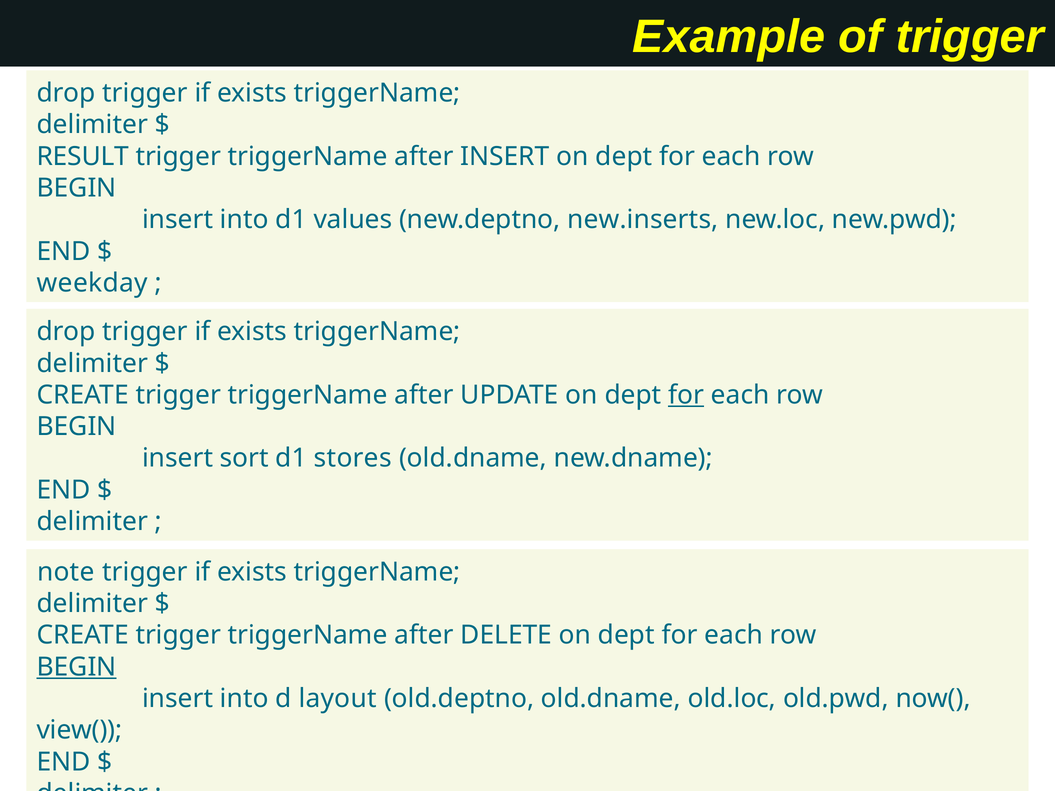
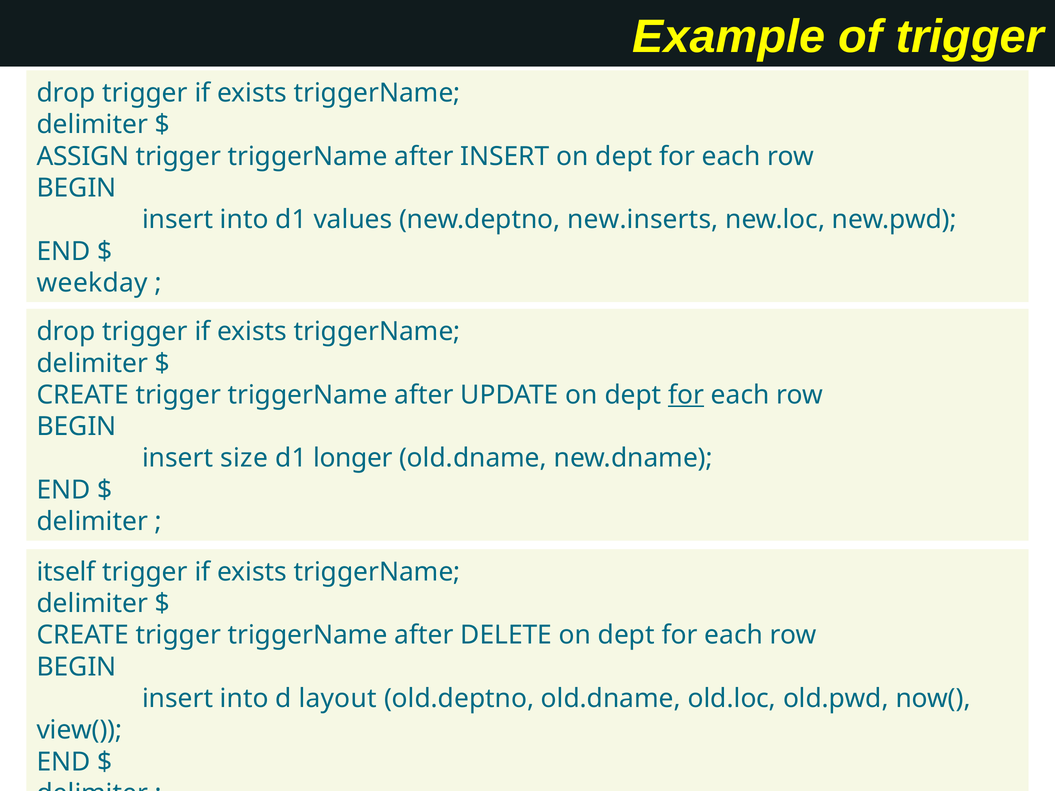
RESULT: RESULT -> ASSIGN (83, 156)
sort: sort -> size (244, 458)
stores: stores -> longer (353, 458)
note: note -> itself (66, 572)
BEGIN underline: present -> none (77, 667)
